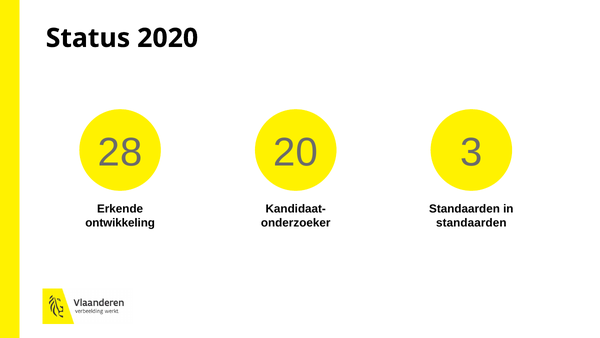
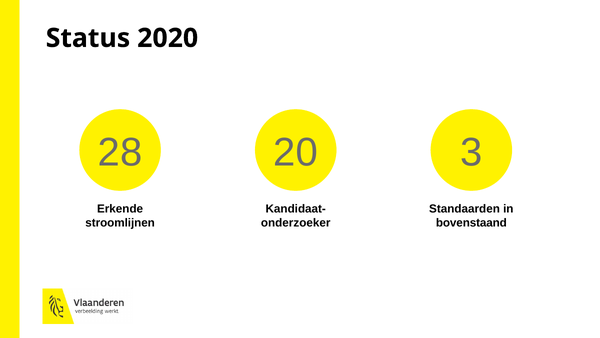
ontwikkeling: ontwikkeling -> stroomlijnen (120, 223)
standaarden: standaarden -> bovenstaand (471, 223)
